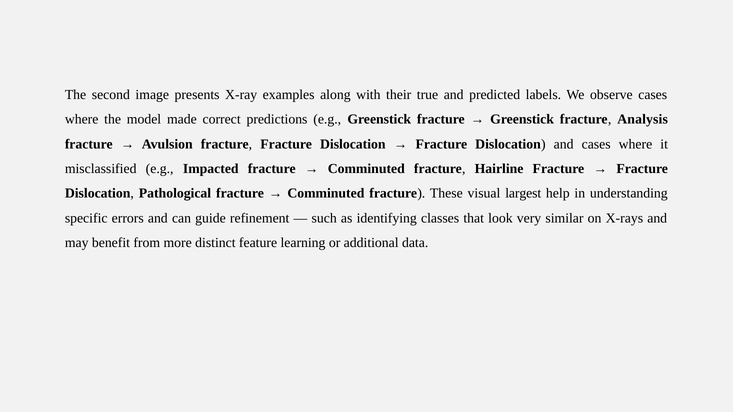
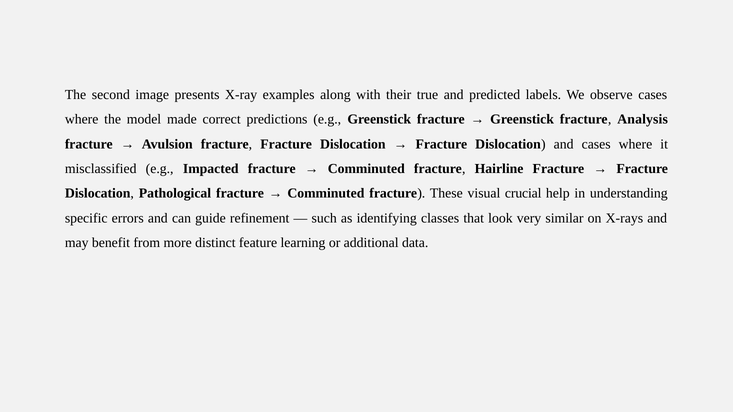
largest: largest -> crucial (523, 194)
